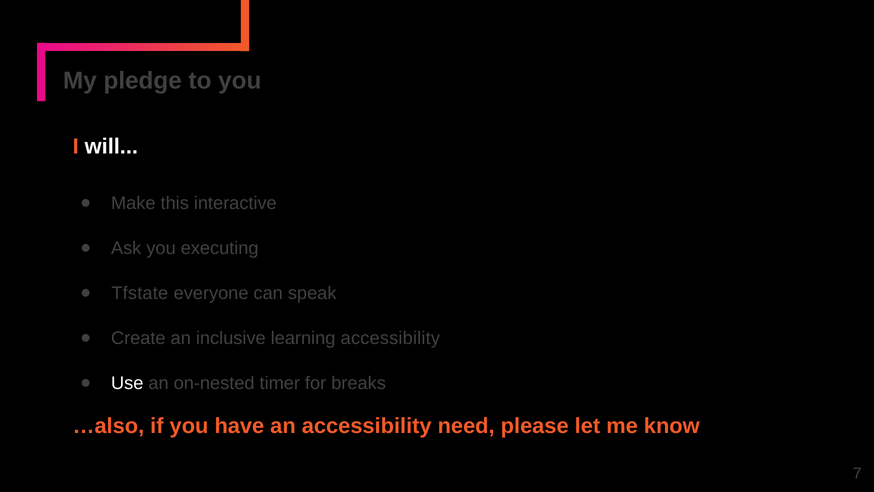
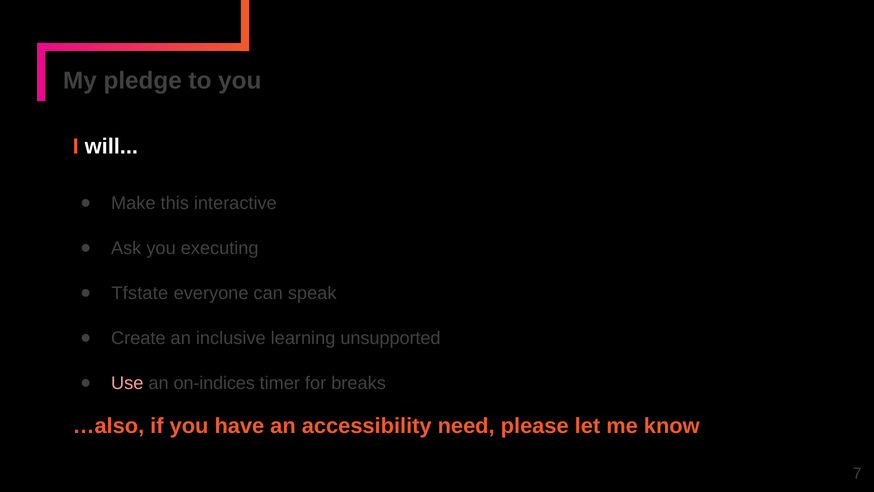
learning accessibility: accessibility -> unsupported (391, 338)
Use colour: white -> pink (127, 383)
on-nested: on-nested -> on-indices (214, 383)
